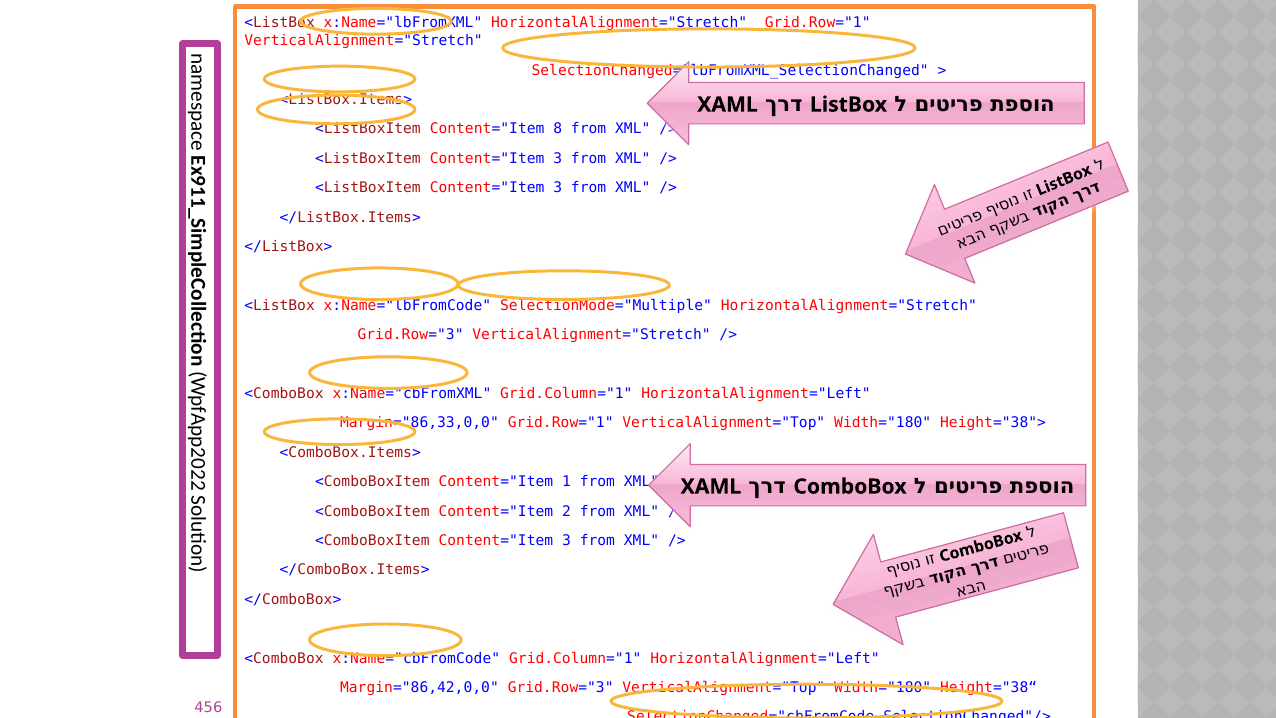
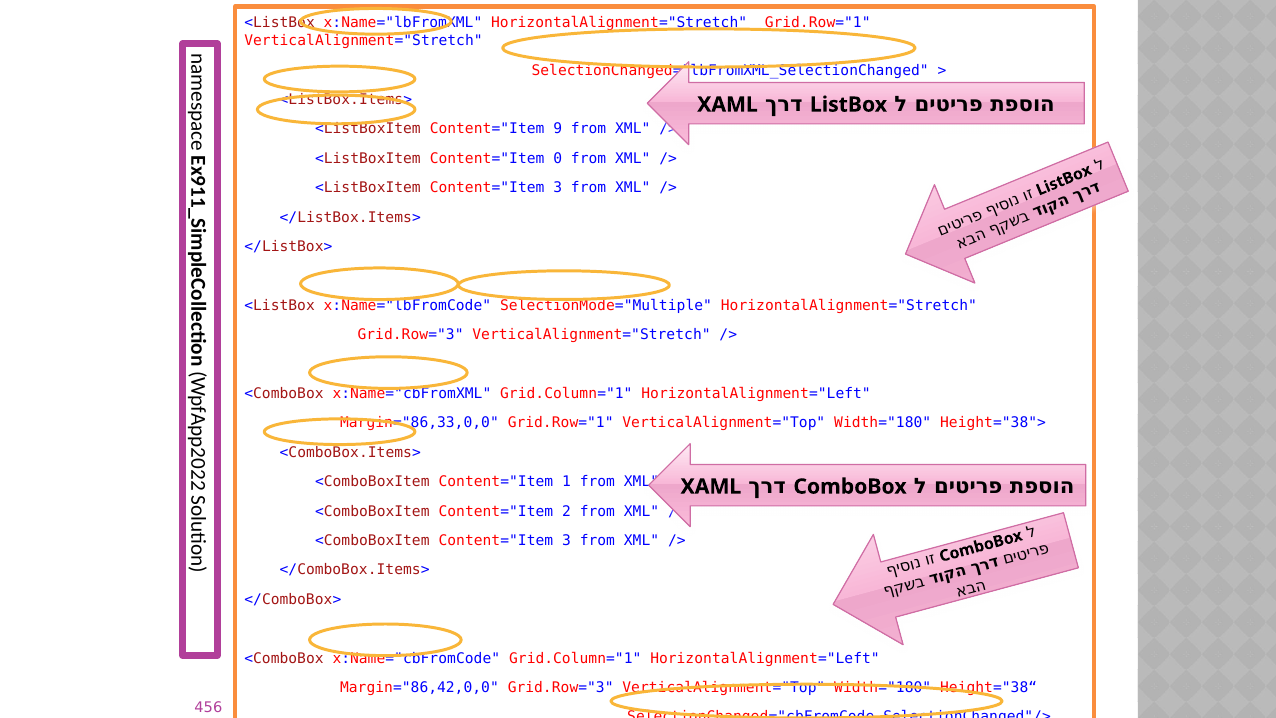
Content="Item 8: 8 -> 9 (558, 129)
3: 3 -> 0 (558, 159)
